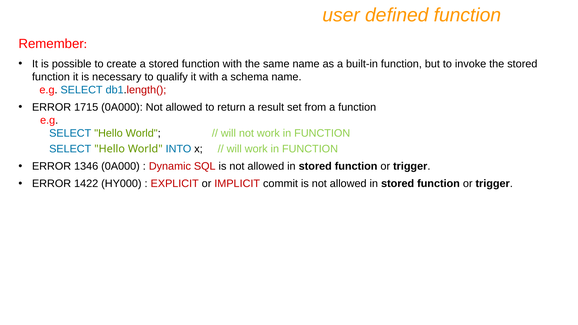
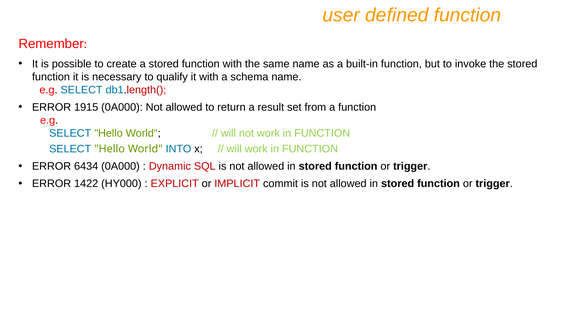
1715: 1715 -> 1915 (86, 107)
1346: 1346 -> 6434 (86, 166)
